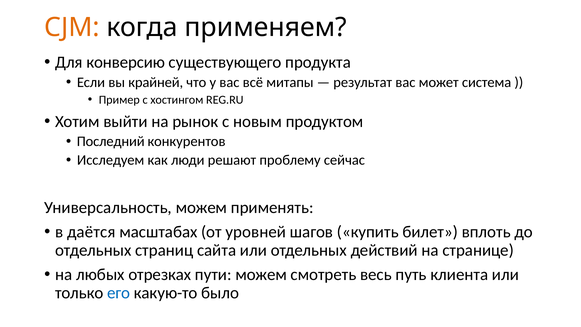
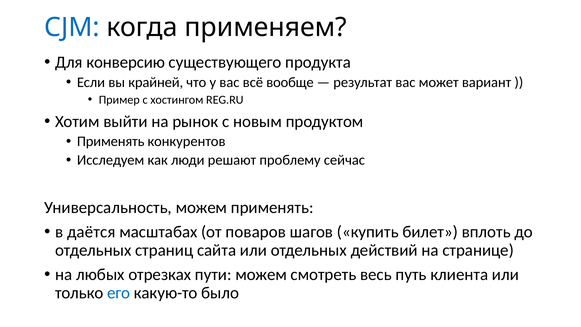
CJM colour: orange -> blue (72, 27)
митапы: митапы -> вообще (290, 82)
система: система -> вариант (487, 82)
Последний: Последний -> Применять (111, 141)
уровней: уровней -> поваров (256, 232)
